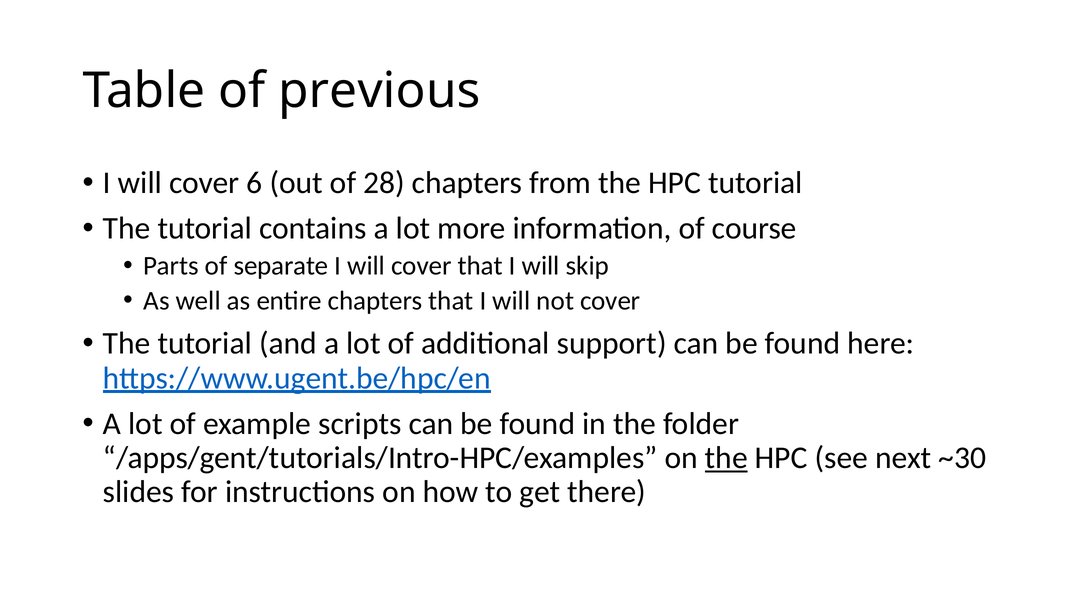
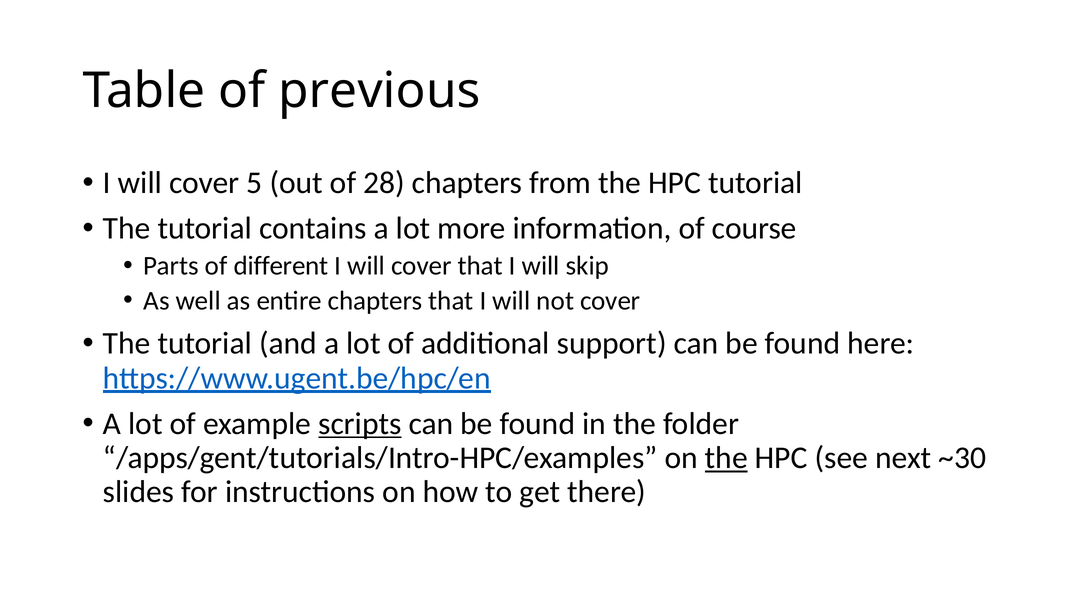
6: 6 -> 5 (254, 183)
separate: separate -> different (281, 266)
scripts underline: none -> present (360, 424)
